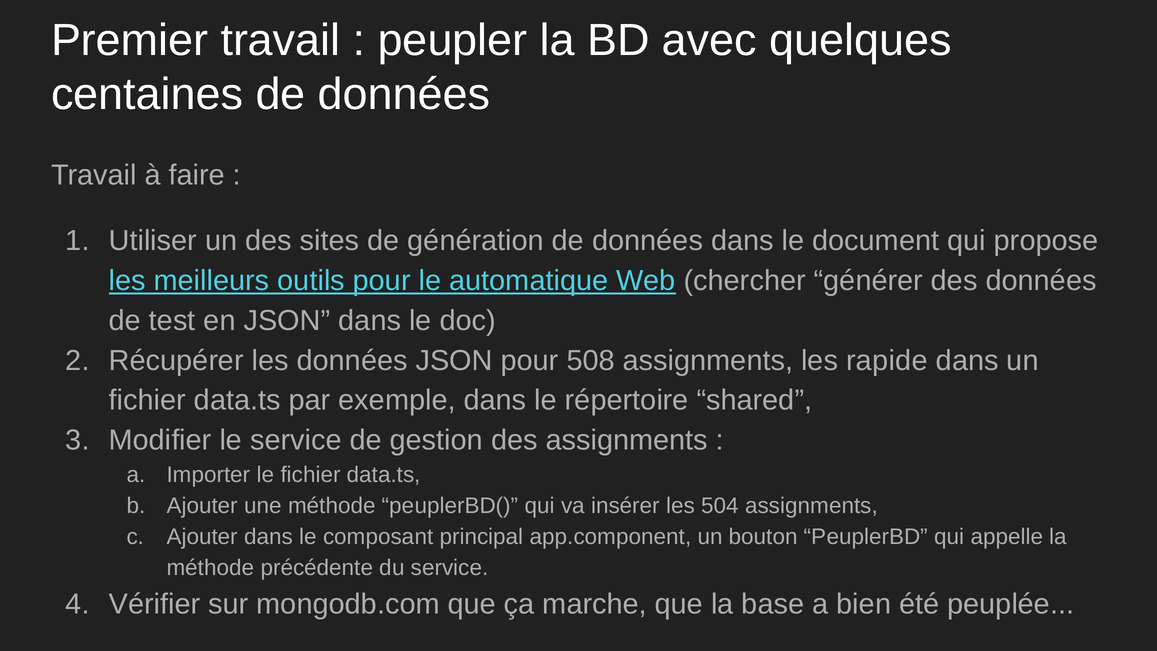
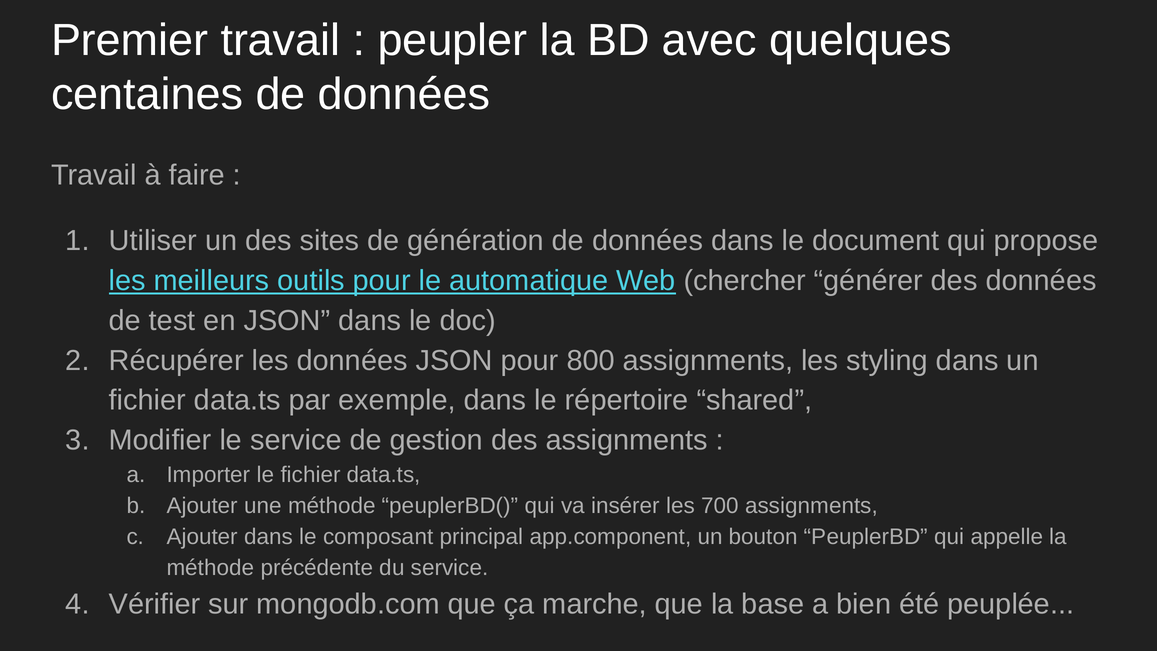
508: 508 -> 800 (591, 360)
rapide: rapide -> styling (887, 360)
504: 504 -> 700 (720, 506)
